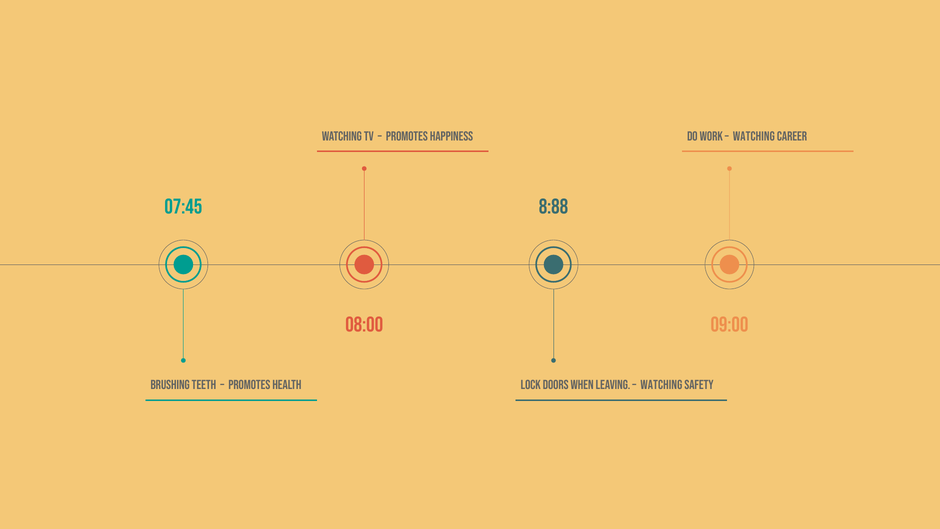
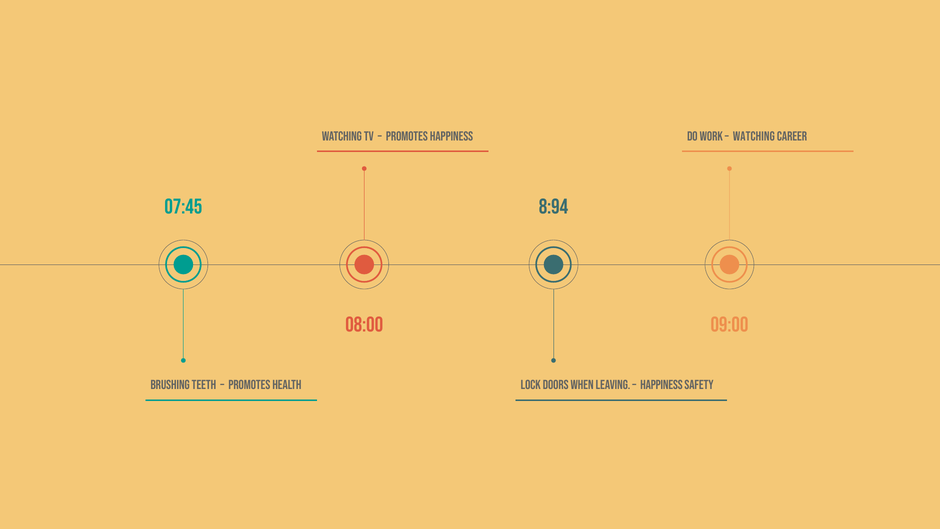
8:88: 8:88 -> 8:94 (553, 207)
Watching: Watching -> Happiness (661, 385)
